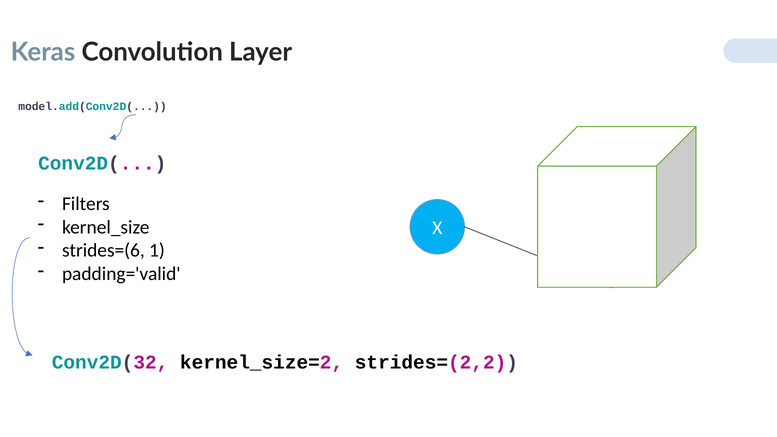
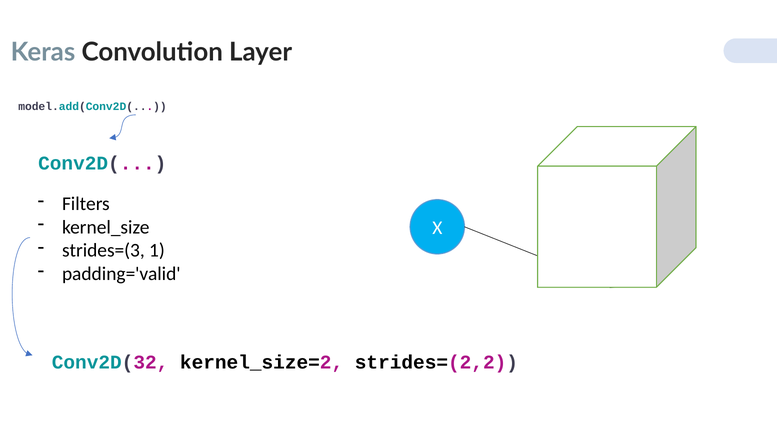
strides=(6: strides=(6 -> strides=(3 (103, 251)
